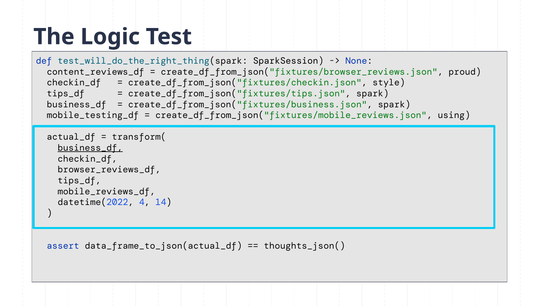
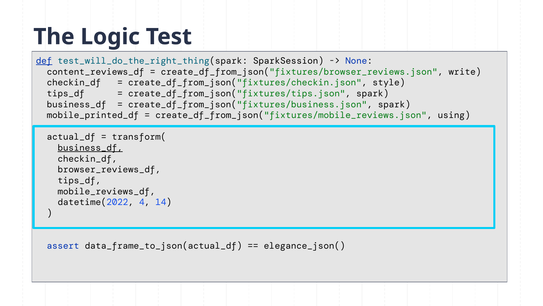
def underline: none -> present (44, 61)
proud: proud -> write (465, 72)
mobile_testing_df: mobile_testing_df -> mobile_printed_df (93, 115)
thoughts_json(: thoughts_json( -> elegance_json( (305, 245)
